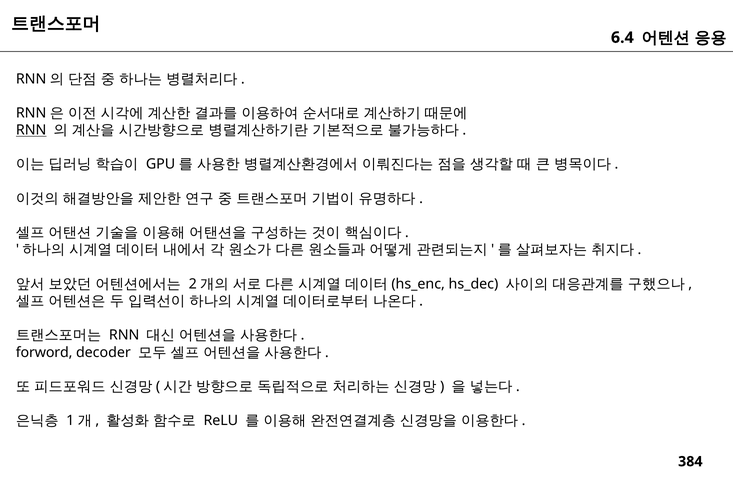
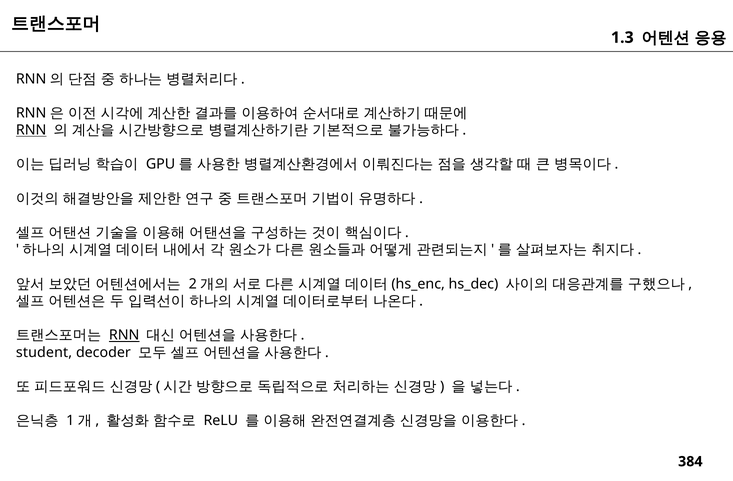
6.4: 6.4 -> 1.3 (622, 38)
RNN underline: none -> present (124, 336)
forword: forword -> student (44, 353)
